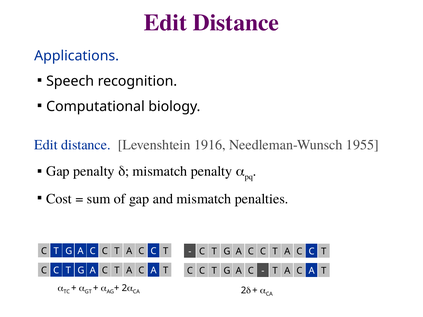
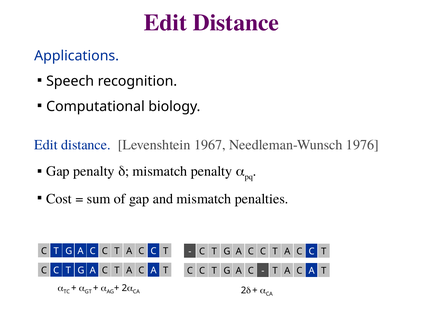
1916: 1916 -> 1967 (210, 145)
1955: 1955 -> 1976 (362, 145)
